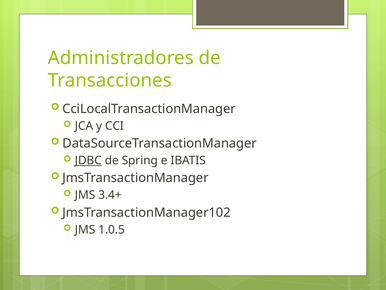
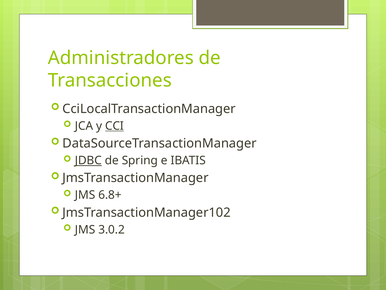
CCI underline: none -> present (115, 126)
3.4+: 3.4+ -> 6.8+ (110, 195)
1.0.5: 1.0.5 -> 3.0.2 (112, 229)
